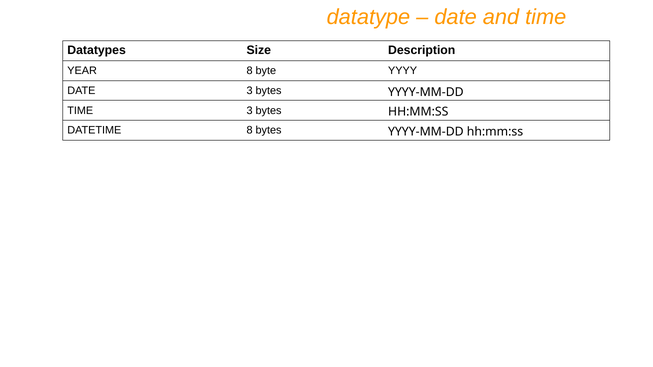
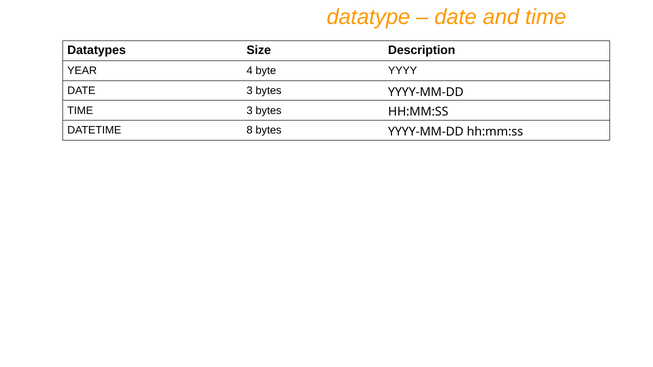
YEAR 8: 8 -> 4 (250, 71)
